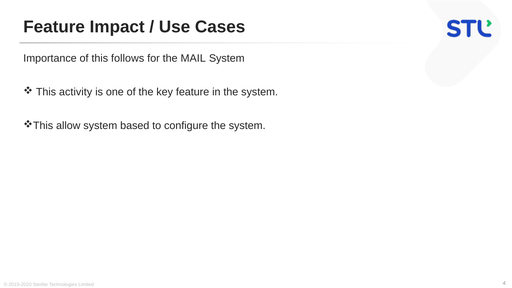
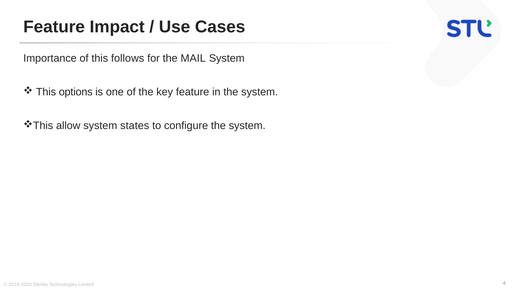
activity: activity -> options (76, 92)
based: based -> states (135, 126)
